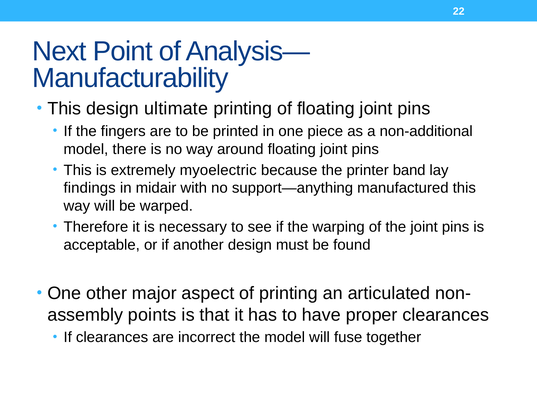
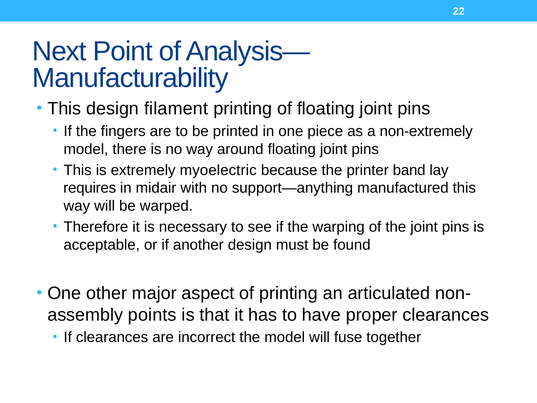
ultimate: ultimate -> filament (176, 109)
non-additional: non-additional -> non-extremely (426, 131)
findings: findings -> requires (90, 188)
